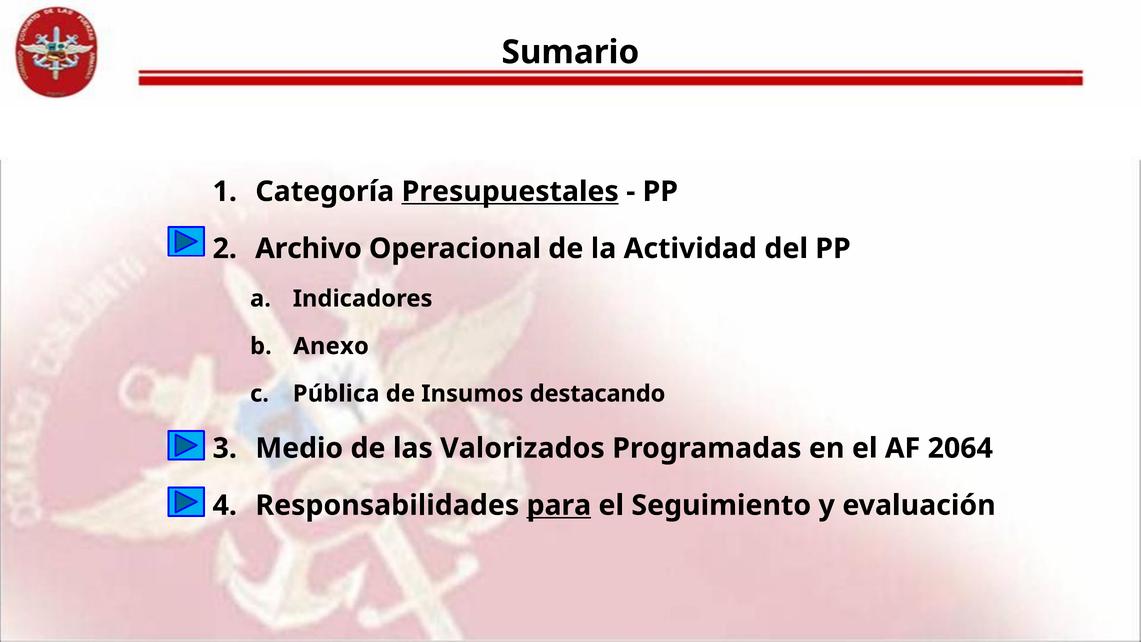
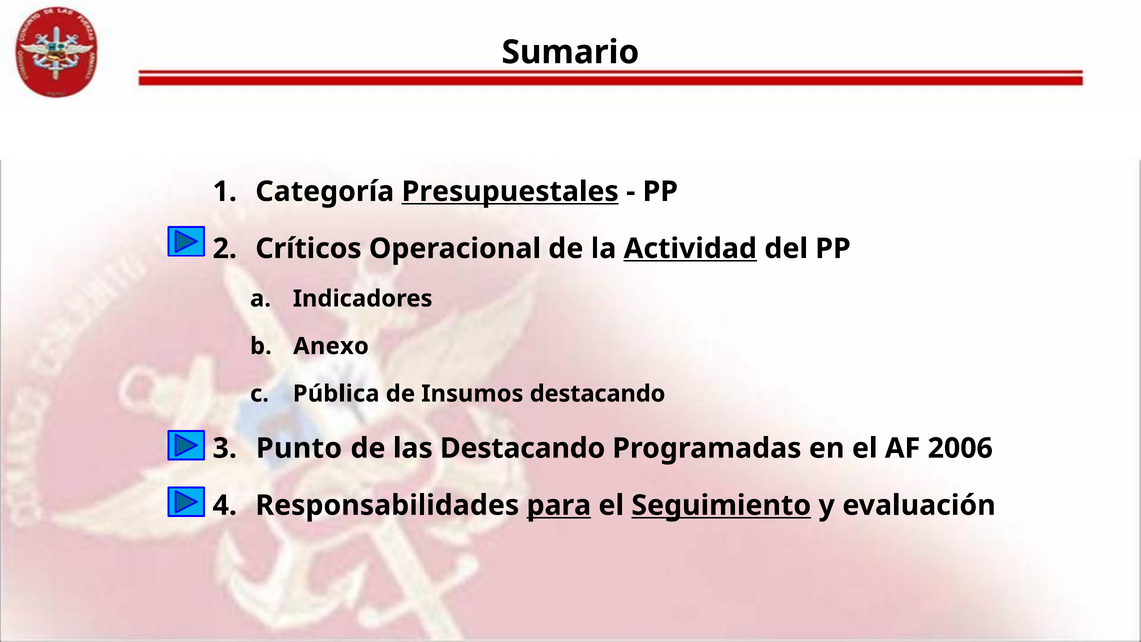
Archivo: Archivo -> Críticos (308, 249)
Actividad underline: none -> present (690, 249)
Medio: Medio -> Punto (299, 448)
las Valorizados: Valorizados -> Destacando (523, 448)
2064: 2064 -> 2006 (960, 448)
Seguimiento underline: none -> present (721, 505)
